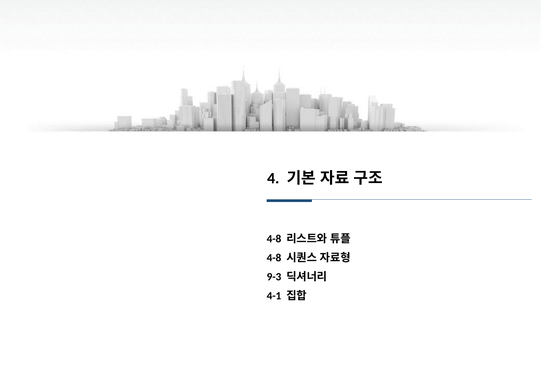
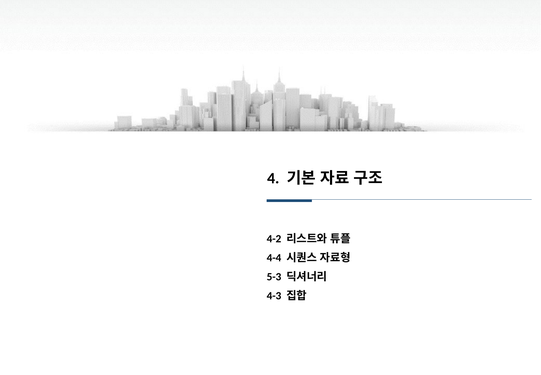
4-8: 4-8 -> 4-2 (274, 239)
4-8: 4-8 -> 4-4 (274, 258)
9-3: 9-3 -> 5-3 (274, 277)
4-1: 4-1 -> 4-3 (274, 296)
